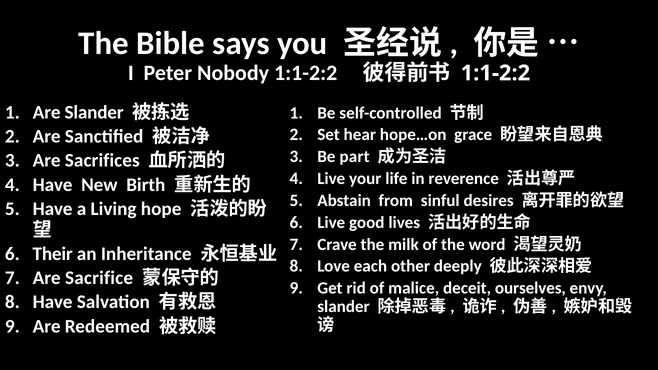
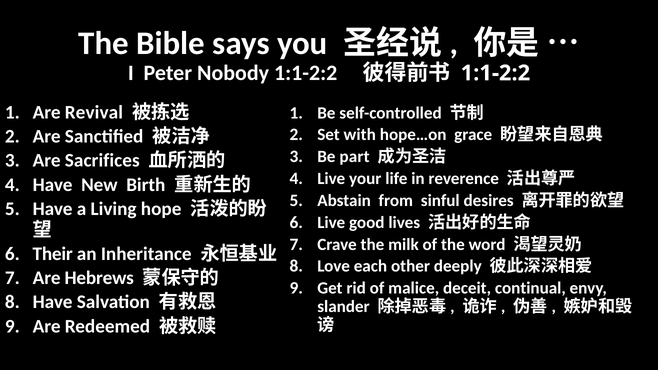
Are Slander: Slander -> Revival (94, 112)
hear: hear -> with (360, 135)
Sacrifice: Sacrifice -> Hebrews (99, 278)
ourselves: ourselves -> continual (530, 288)
